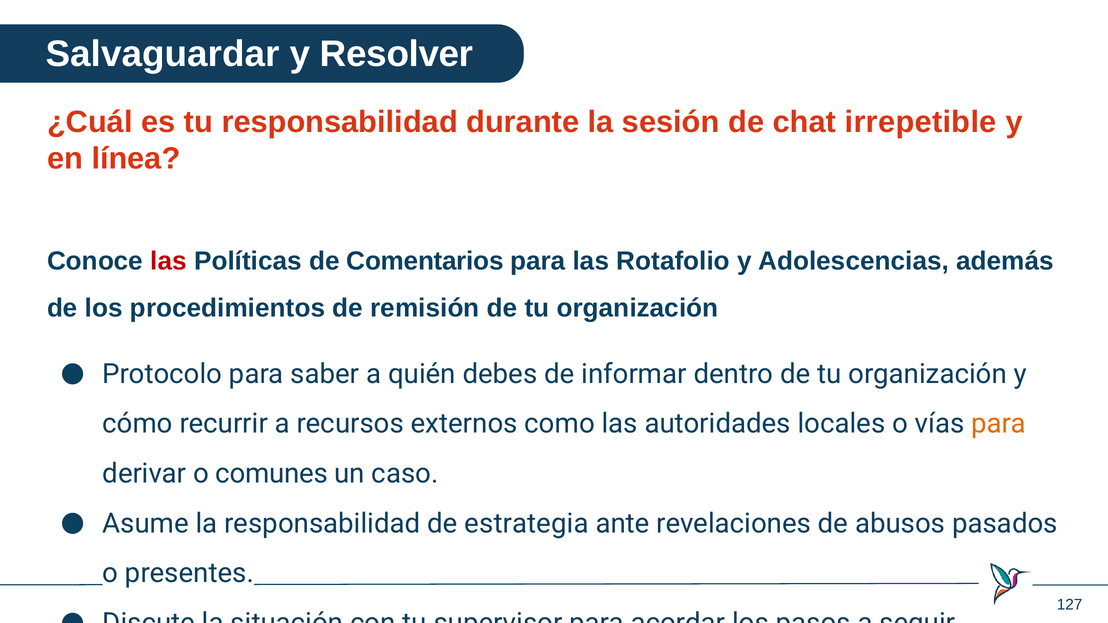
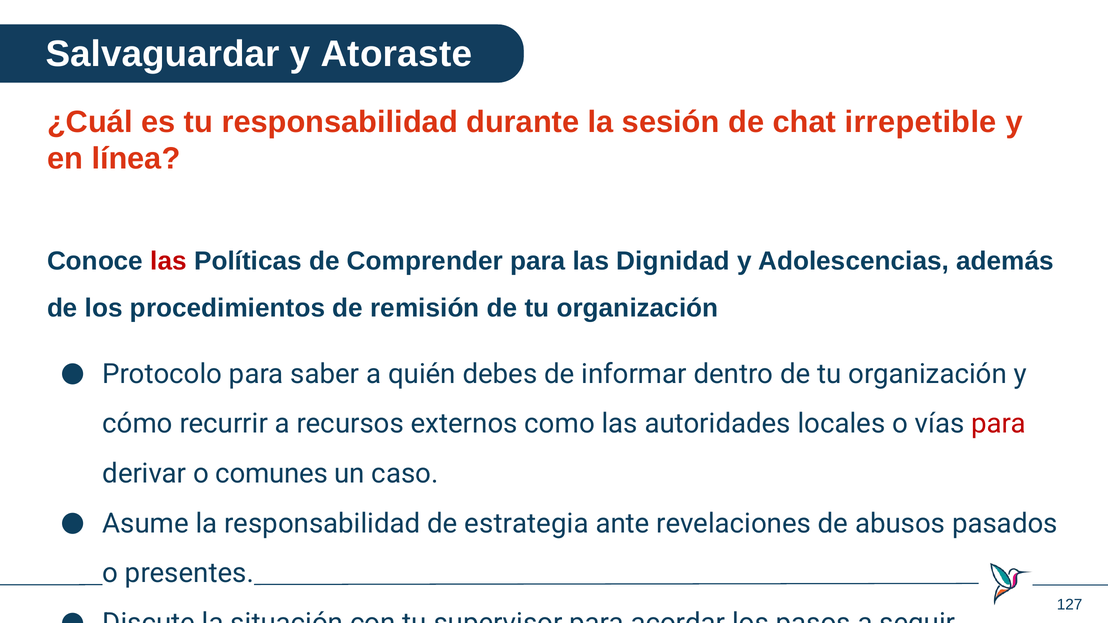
Resolver: Resolver -> Atoraste (396, 54)
Comentarios: Comentarios -> Comprender (425, 261)
Rotafolio: Rotafolio -> Dignidad (673, 261)
para colour: orange -> red (999, 424)
